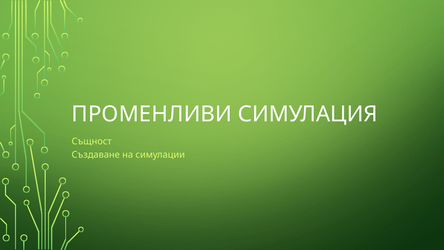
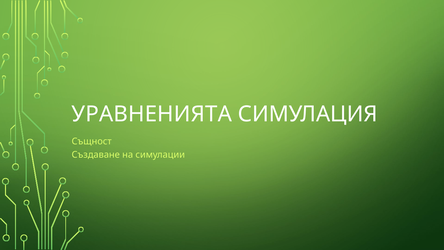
ПРОМЕНЛИВИ: ПРОМЕНЛИВИ -> УРАВНЕНИЯТА (152, 114)
